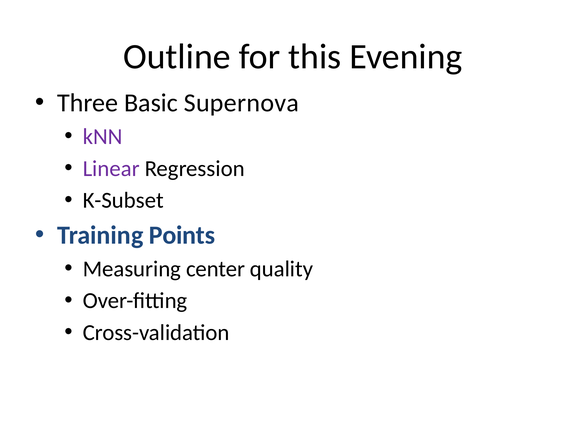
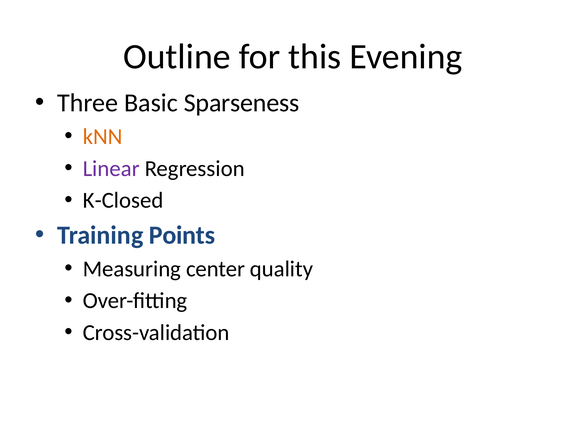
Supernova: Supernova -> Sparseness (242, 103)
kNN colour: purple -> orange (103, 136)
K-Subset: K-Subset -> K-Closed (123, 200)
